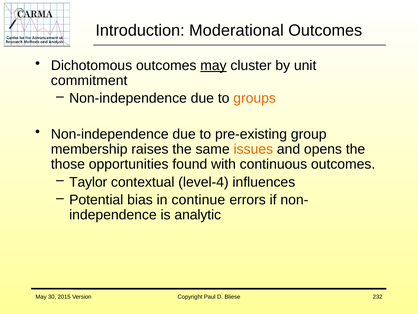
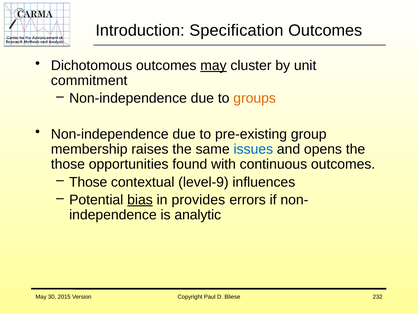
Moderational: Moderational -> Specification (236, 30)
issues colour: orange -> blue (253, 149)
Taylor: Taylor -> Those (88, 182)
level-4: level-4 -> level-9 (203, 182)
bias underline: none -> present (140, 200)
continue: continue -> provides (198, 200)
